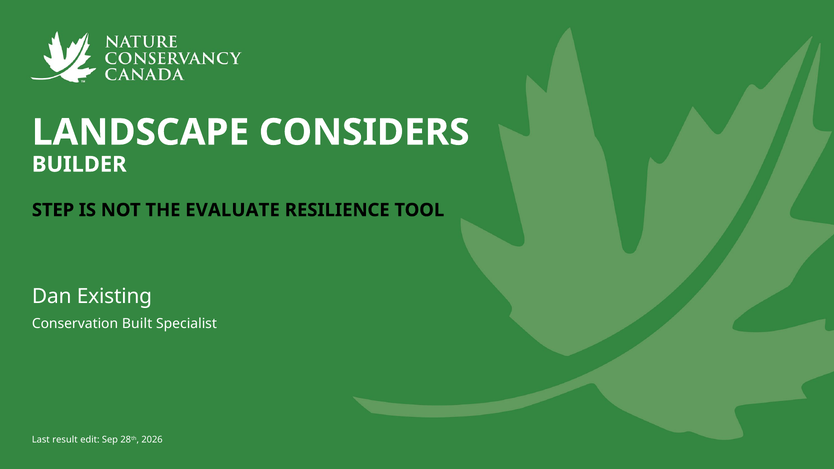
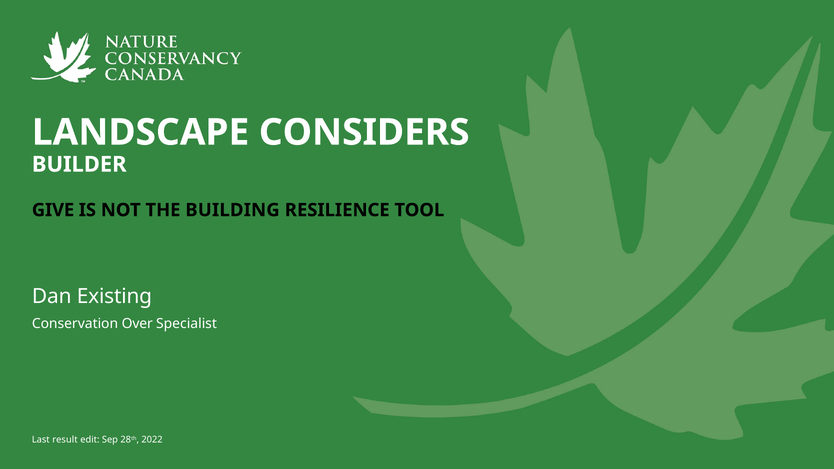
STEP: STEP -> GIVE (53, 210)
EVALUATE: EVALUATE -> BUILDING (233, 210)
Built: Built -> Over (137, 324)
2026: 2026 -> 2022 (152, 440)
